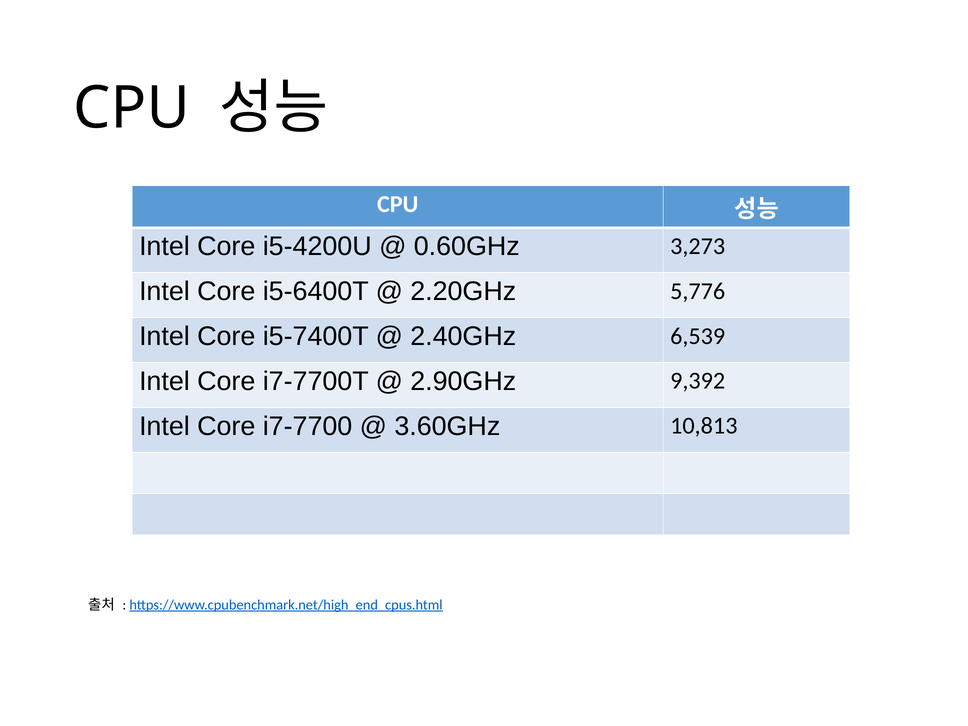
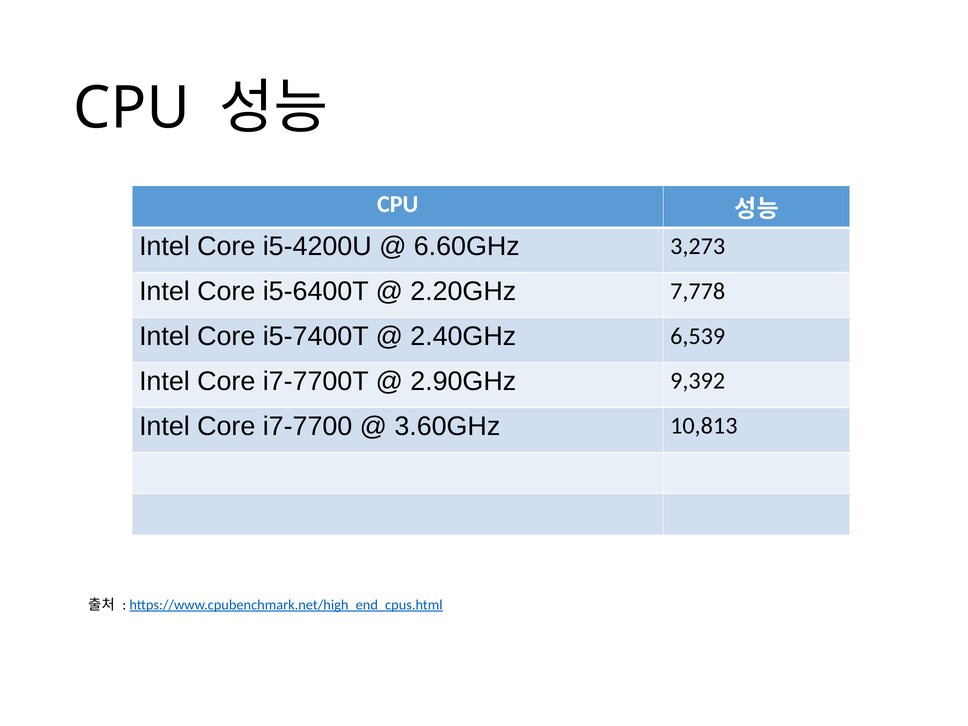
0.60GHz: 0.60GHz -> 6.60GHz (467, 247)
5,776: 5,776 -> 7,778 (698, 291)
